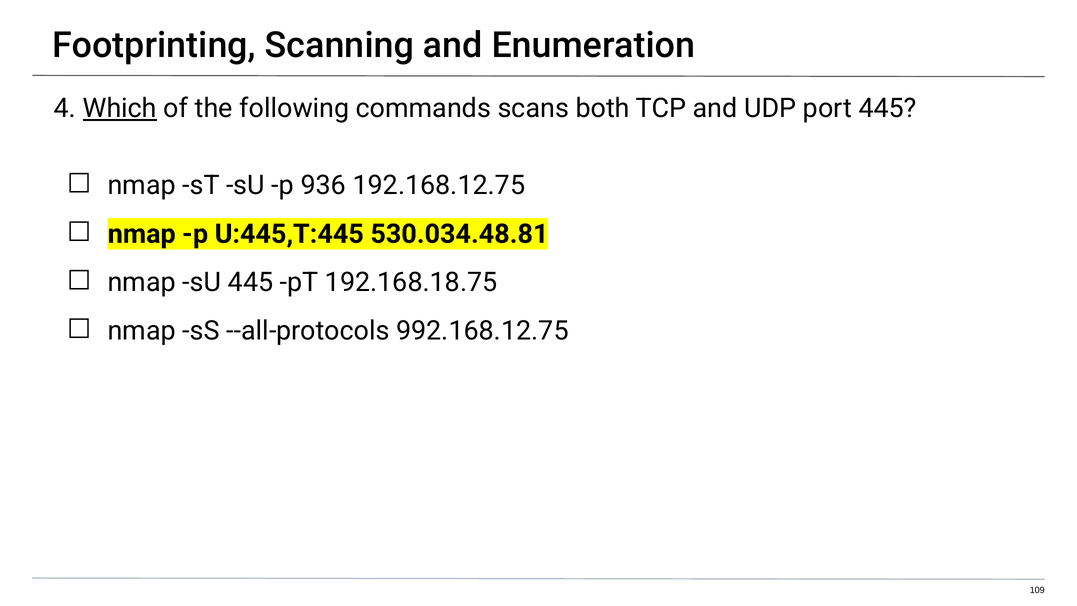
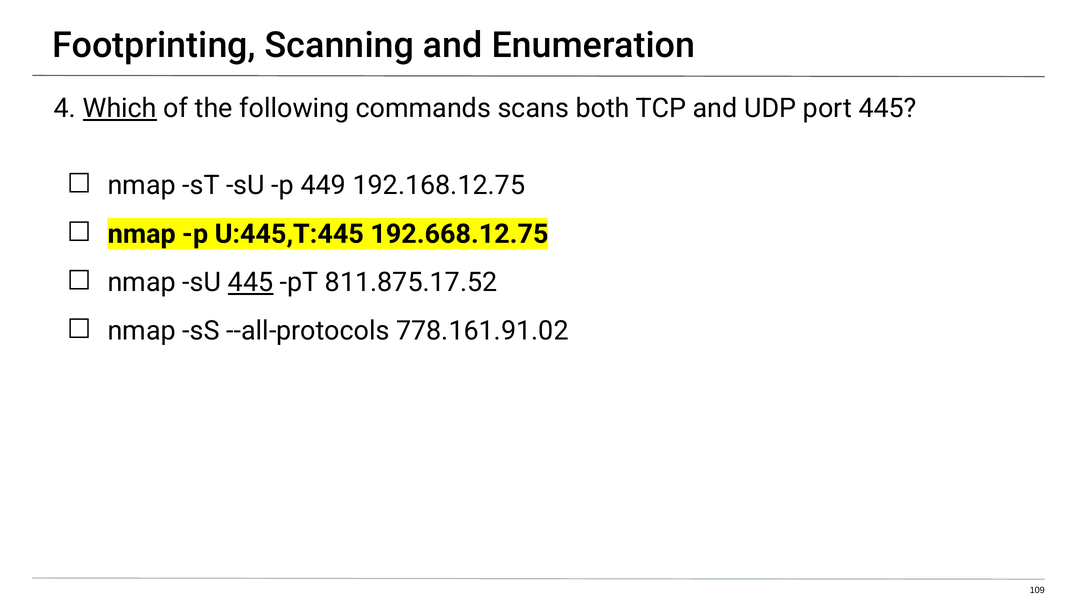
936: 936 -> 449 (323, 185)
530.034.48.81: 530.034.48.81 -> 192.668.12.75 (459, 234)
445 underline: none -> present (251, 282)
192.168.18.75: 192.168.18.75 -> 811.875.17.52 (411, 282)
992.168.12.75: 992.168.12.75 -> 778.161.91.02 (482, 331)
